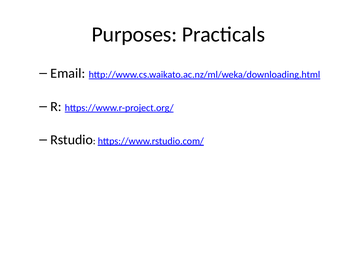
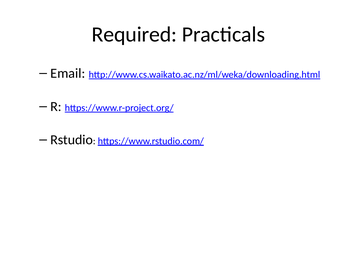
Purposes: Purposes -> Required (134, 35)
